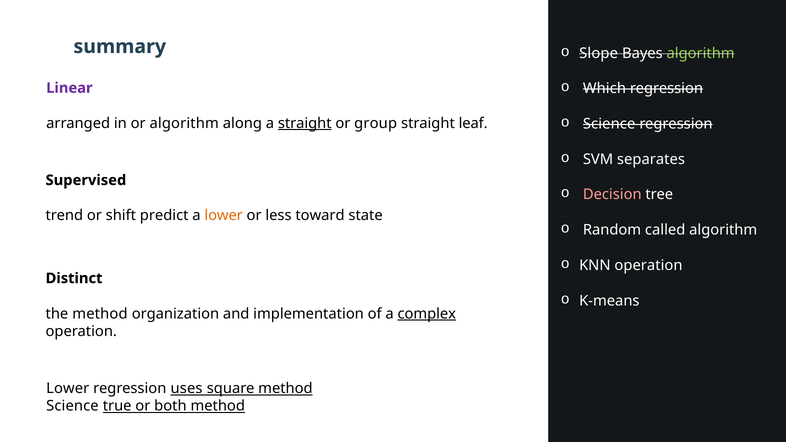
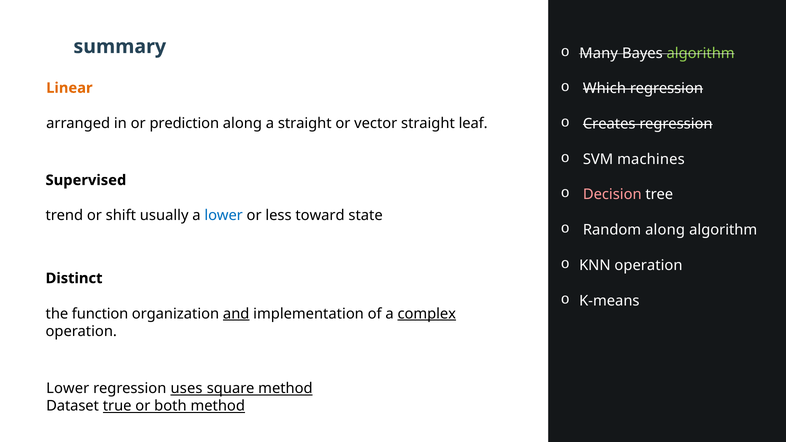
Slope: Slope -> Many (599, 53)
Linear colour: purple -> orange (69, 88)
Science: Science -> Creates (609, 124)
or algorithm: algorithm -> prediction (184, 123)
straight underline: present -> none (305, 123)
group: group -> vector (376, 123)
separates: separates -> machines (651, 159)
predict: predict -> usually (164, 216)
lower colour: orange -> blue (224, 216)
Random called: called -> along (665, 230)
the method: method -> function (100, 314)
and underline: none -> present (236, 314)
Science: Science -> Dataset (73, 406)
